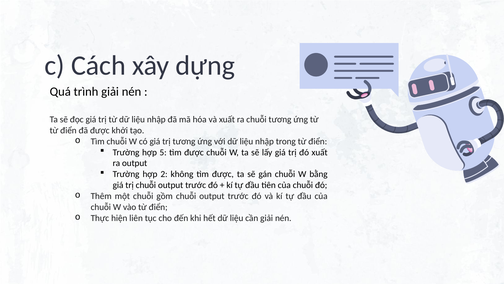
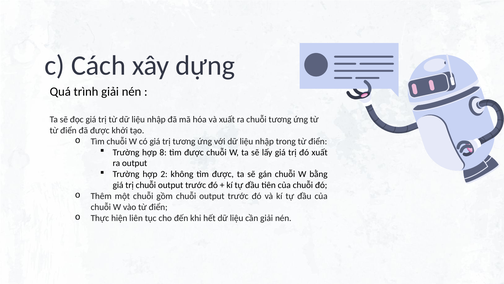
5: 5 -> 8 (163, 152)
